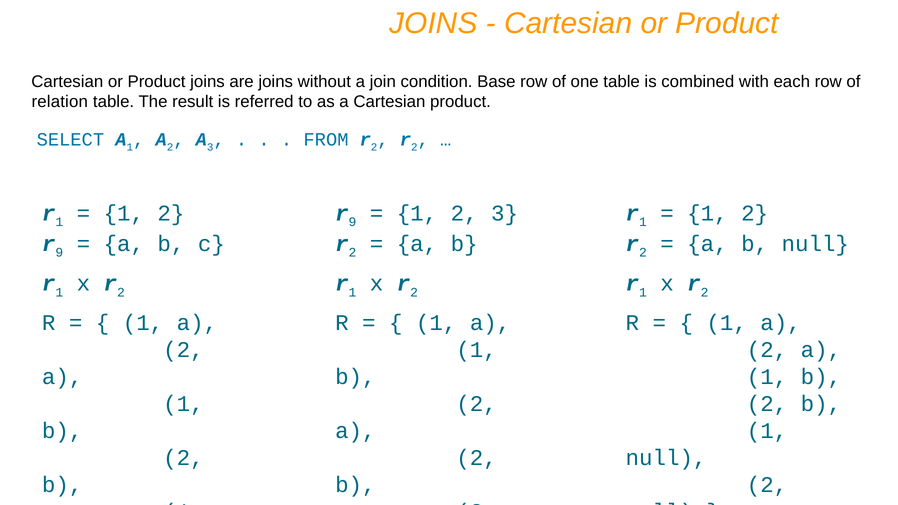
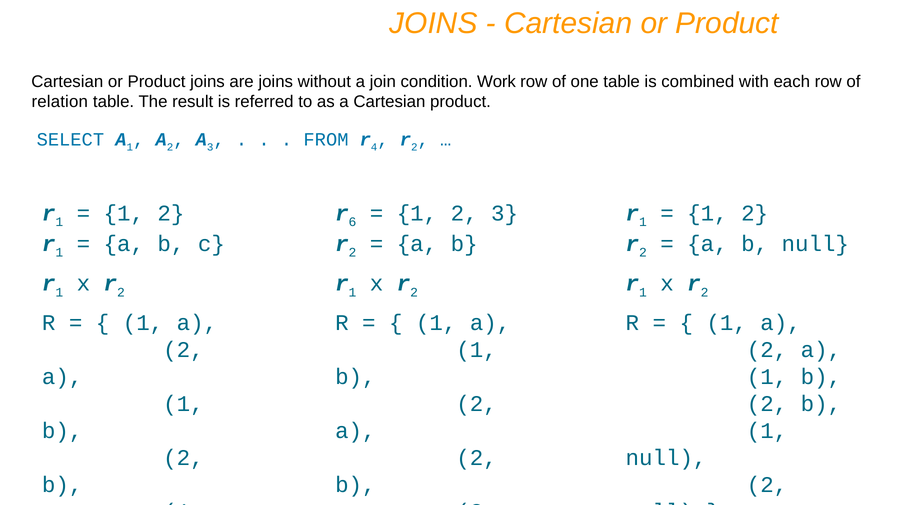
Base: Base -> Work (496, 82)
FROM r 2: 2 -> 4 (374, 147)
9: 9 -> 6 (352, 222)
9: 9 -> 1 (59, 253)
